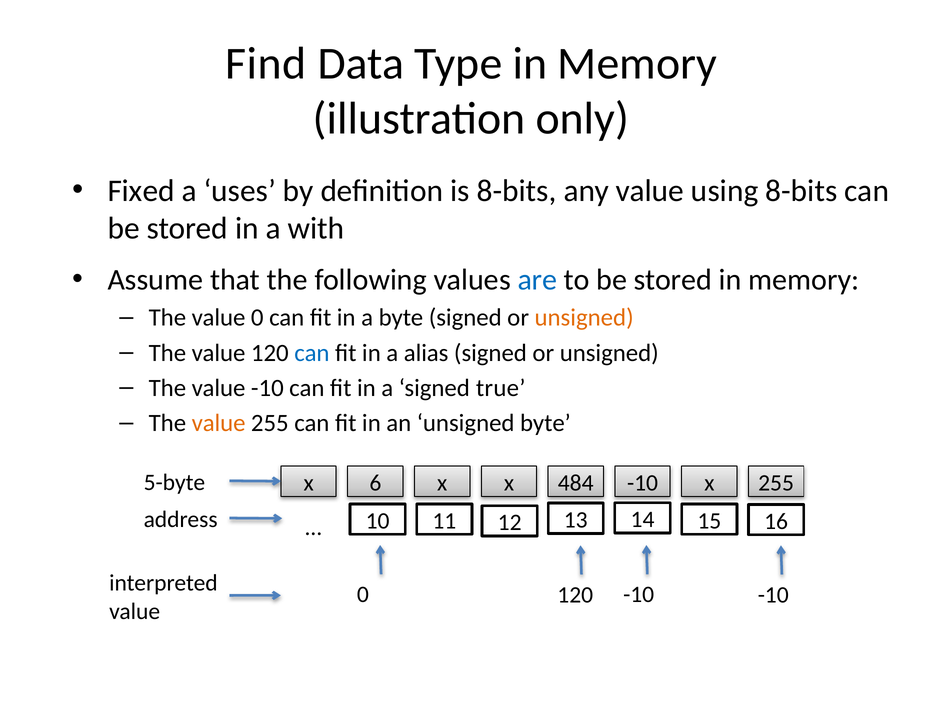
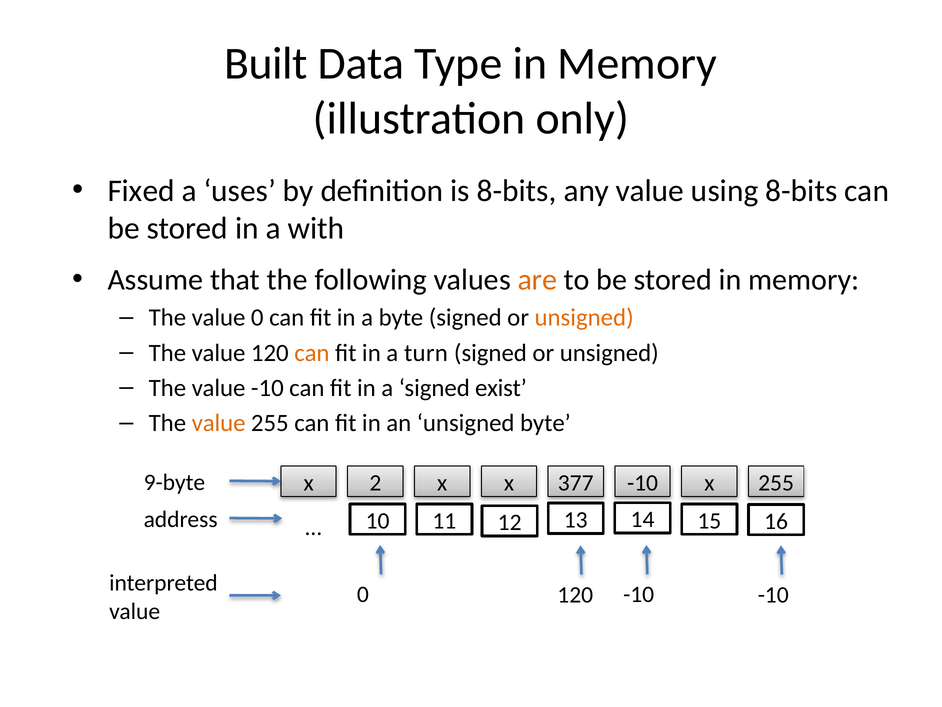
Find: Find -> Built (266, 64)
are colour: blue -> orange (537, 280)
can colour: blue -> orange (312, 353)
alias: alias -> turn (426, 353)
true: true -> exist (501, 388)
5-byte: 5-byte -> 9-byte (174, 482)
6: 6 -> 2 (375, 482)
484: 484 -> 377 (576, 482)
